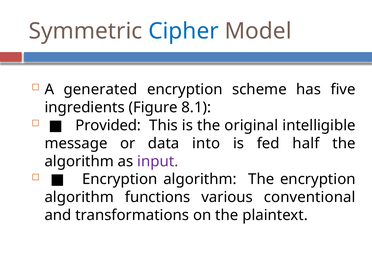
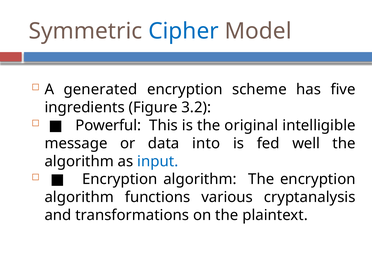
8.1: 8.1 -> 3.2 (196, 107)
Provided: Provided -> Powerful (108, 125)
half: half -> well (306, 143)
input colour: purple -> blue (158, 161)
conventional: conventional -> cryptanalysis (310, 197)
